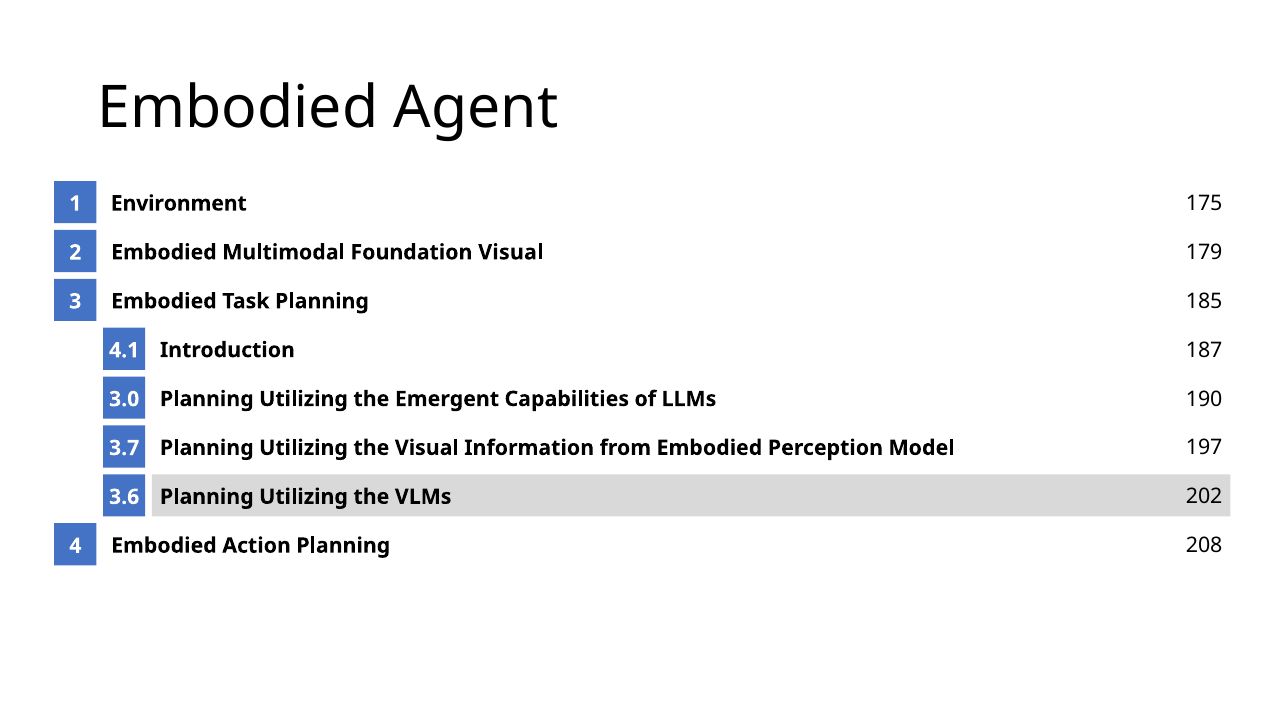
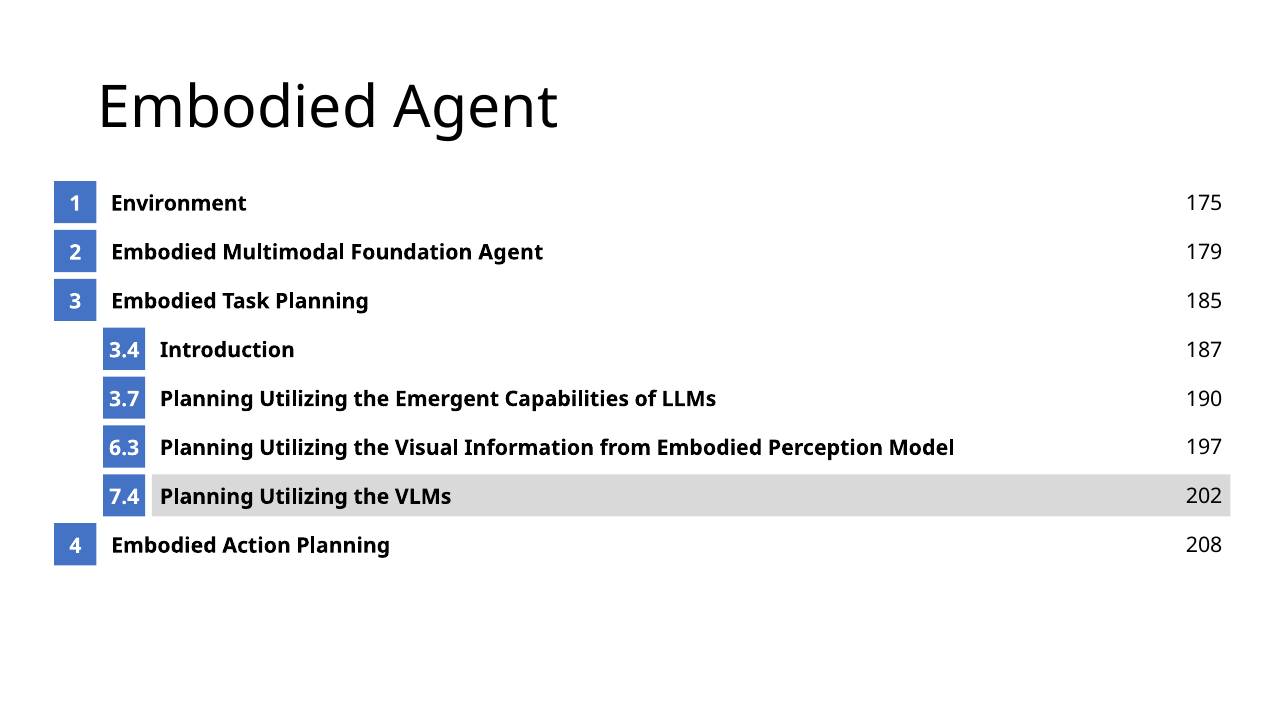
Foundation Visual: Visual -> Agent (511, 252)
4.1: 4.1 -> 3.4 (124, 350)
3.0: 3.0 -> 3.7 (124, 399)
3.7: 3.7 -> 6.3 (124, 448)
3.6: 3.6 -> 7.4 (124, 497)
